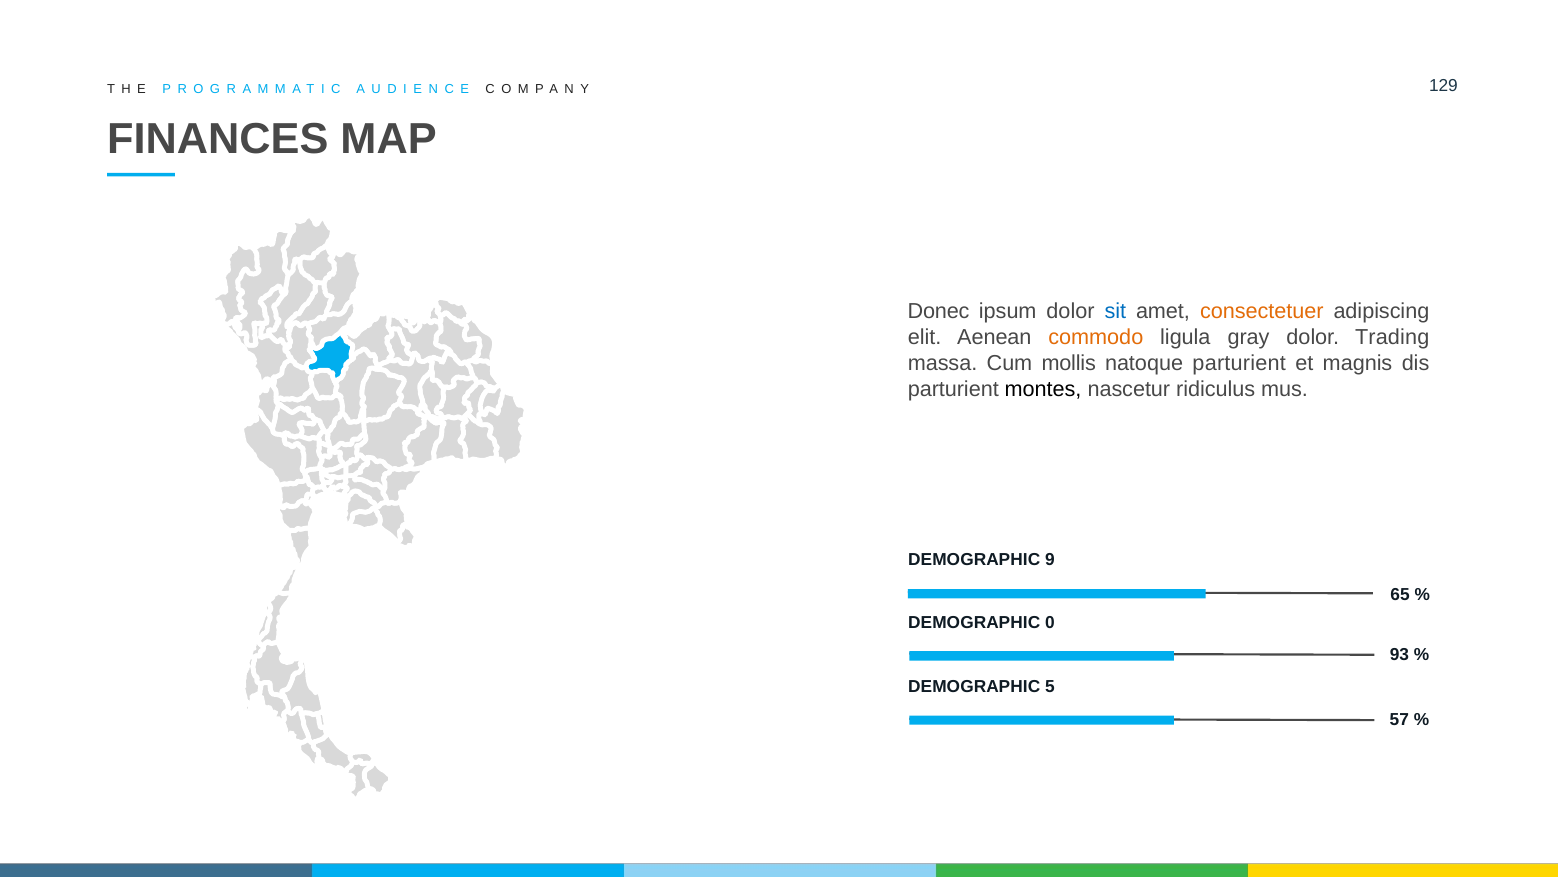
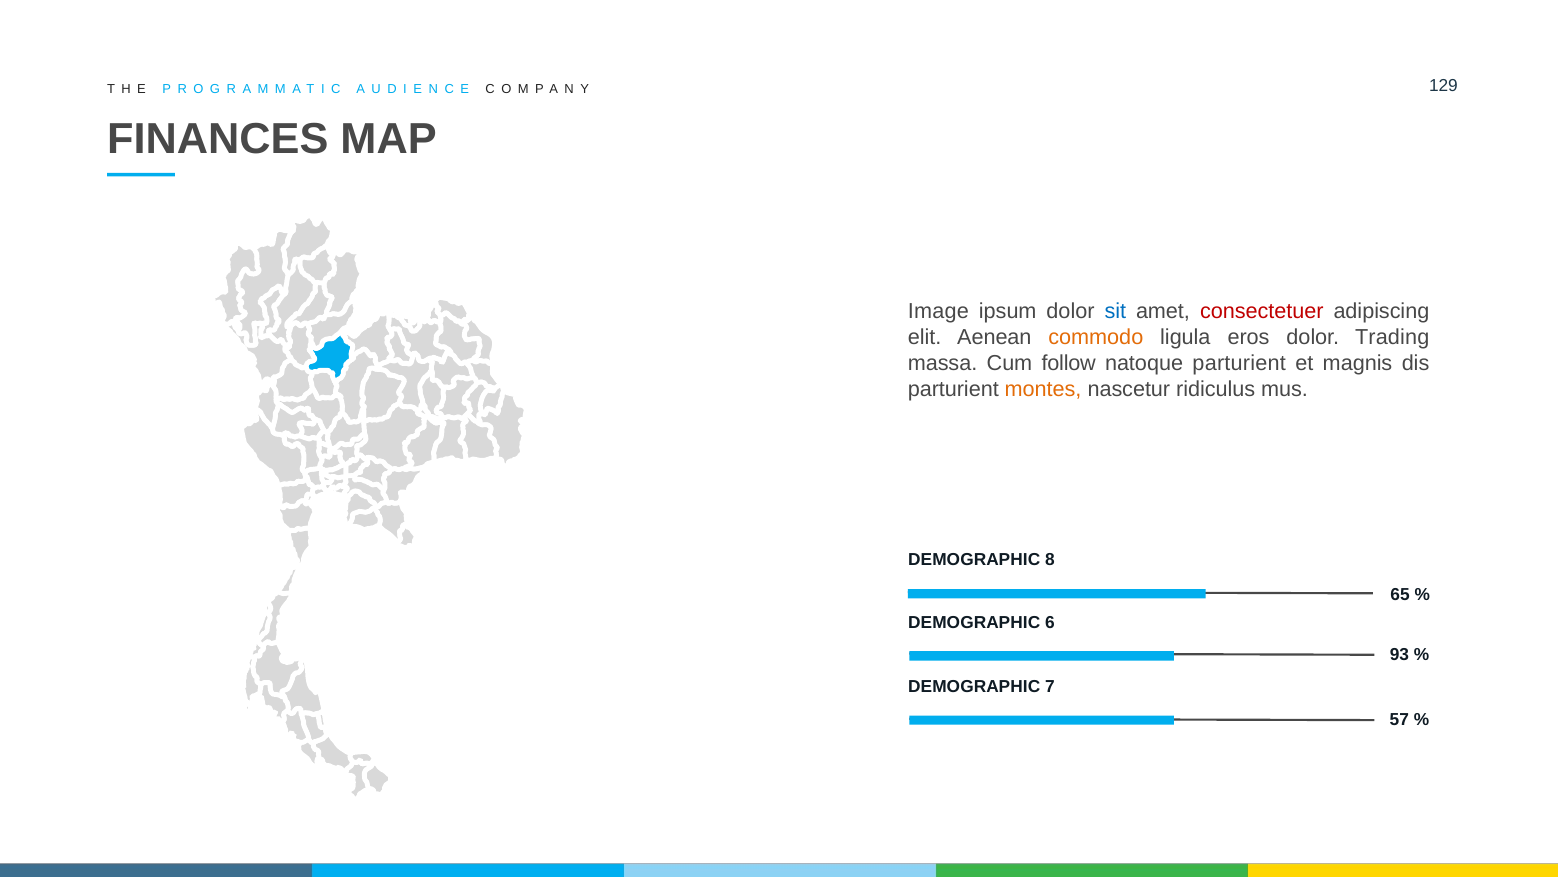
Donec: Donec -> Image (938, 311)
consectetuer colour: orange -> red (1262, 311)
gray: gray -> eros (1249, 337)
mollis: mollis -> follow (1069, 363)
montes colour: black -> orange (1043, 389)
9: 9 -> 8 (1050, 560)
0: 0 -> 6 (1050, 623)
5: 5 -> 7 (1050, 686)
